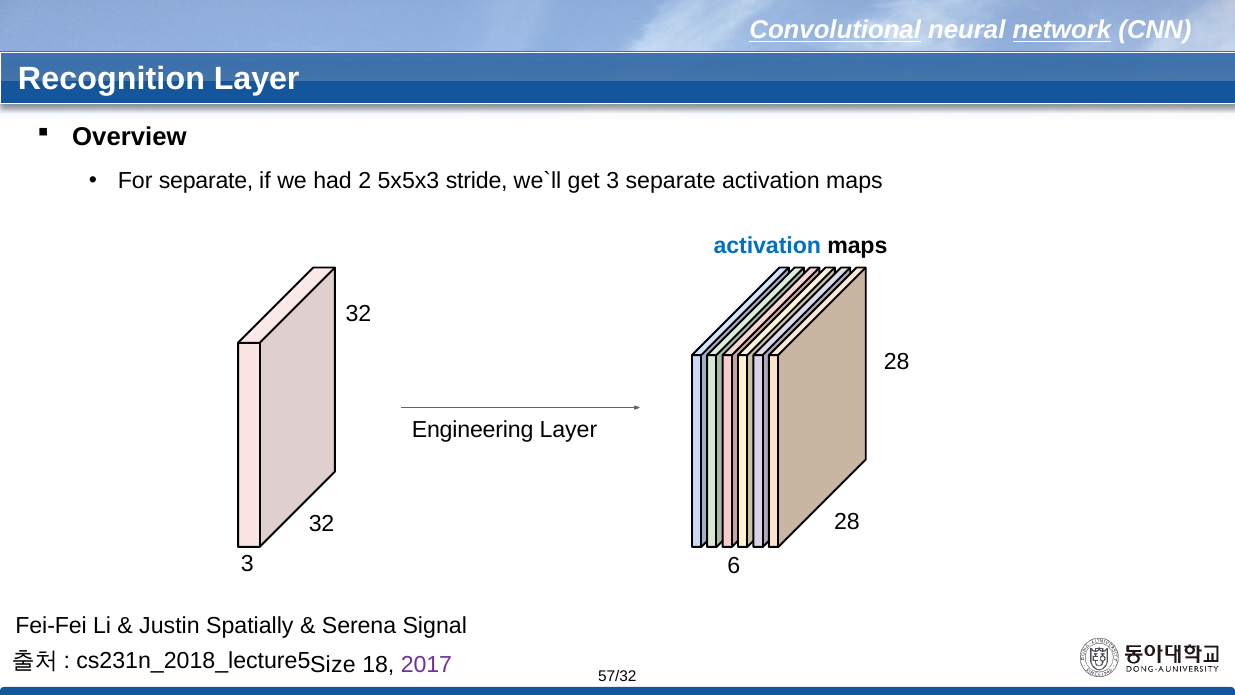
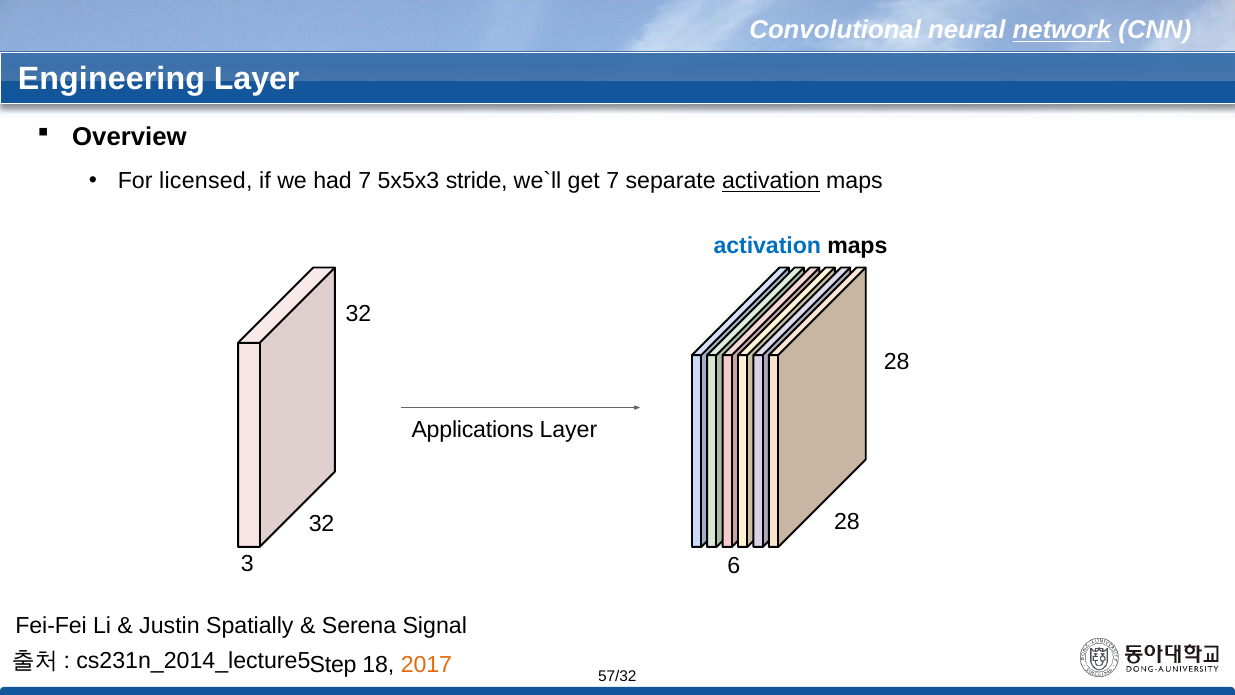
Convolutional underline: present -> none (835, 30)
Recognition: Recognition -> Engineering (111, 79)
For separate: separate -> licensed (206, 181)
had 2: 2 -> 7 (365, 181)
get 3: 3 -> 7 (613, 181)
activation underline: none -> present (771, 181)
Engineering: Engineering -> Applications (473, 429)
cs231n_2018_lecture5: cs231n_2018_lecture5 -> cs231n_2014_lecture5 (193, 661)
Size: Size -> Step (333, 665)
2017 colour: purple -> orange (426, 665)
